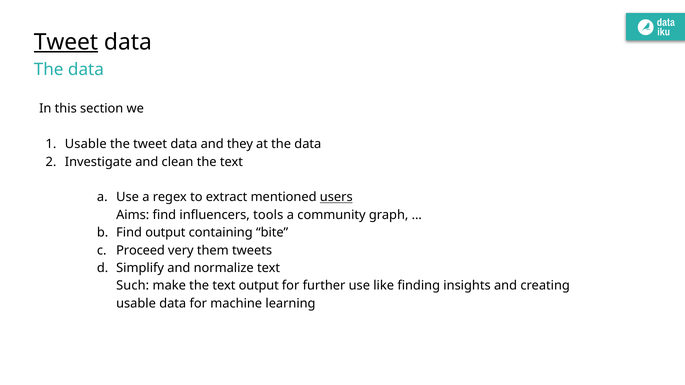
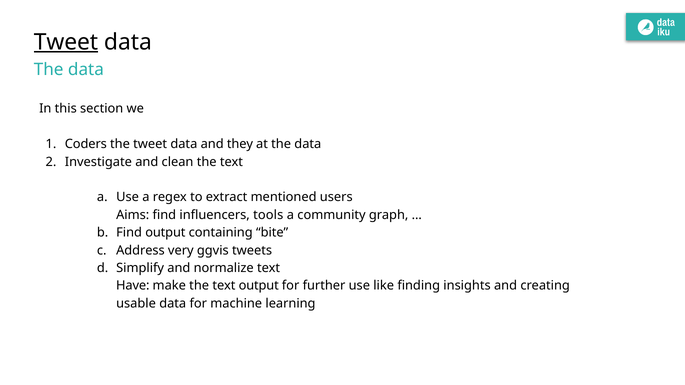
Usable: Usable -> Coders (86, 144)
users underline: present -> none (336, 197)
Proceed: Proceed -> Address (140, 250)
them: them -> ggvis (213, 250)
Such: Such -> Have (133, 286)
